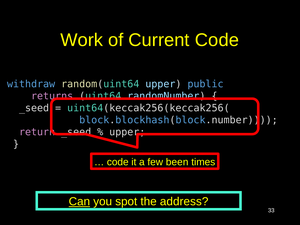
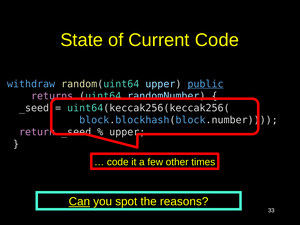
Work: Work -> State (82, 40)
public underline: none -> present (205, 84)
been: been -> other (177, 162)
address: address -> reasons (184, 202)
